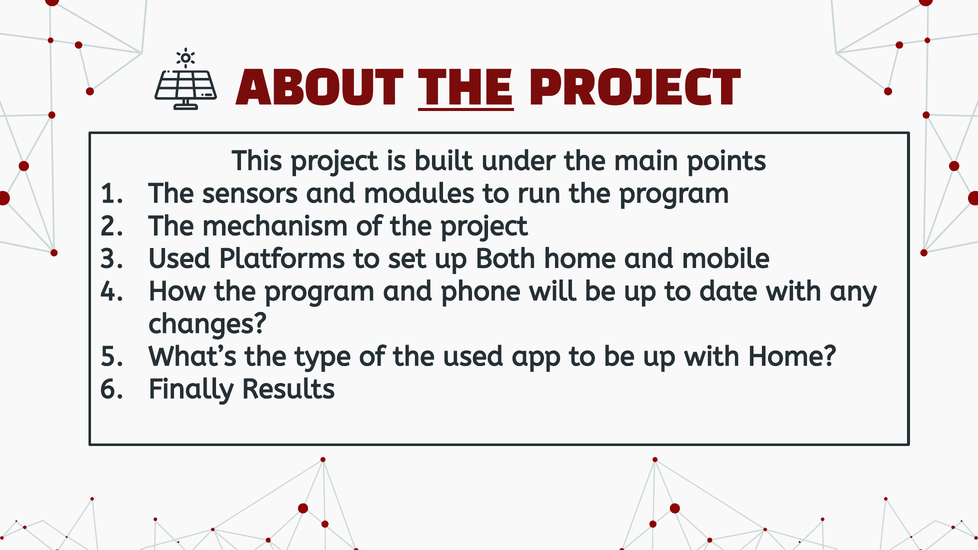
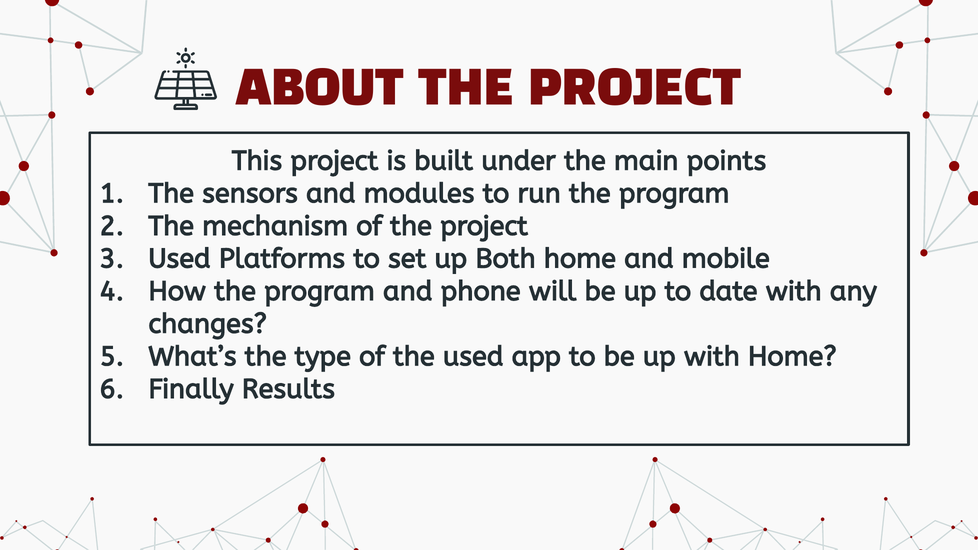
THE underline: present -> none (466, 89)
